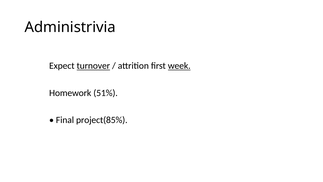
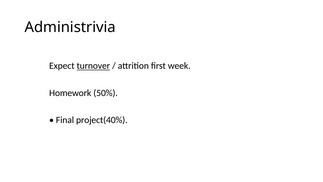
week underline: present -> none (179, 66)
51%: 51% -> 50% (106, 93)
project(85%: project(85% -> project(40% (102, 120)
